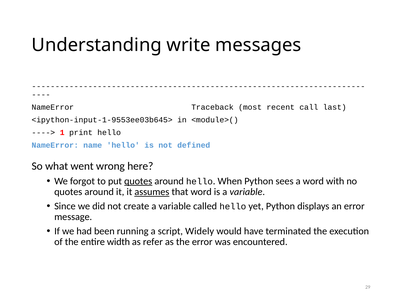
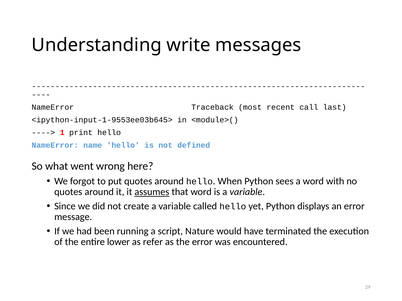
quotes underline: present -> none (138, 181)
Widely: Widely -> Nature (200, 232)
width: width -> lower (118, 242)
